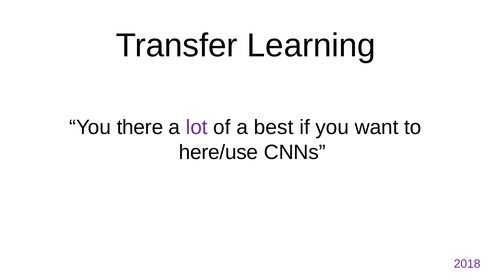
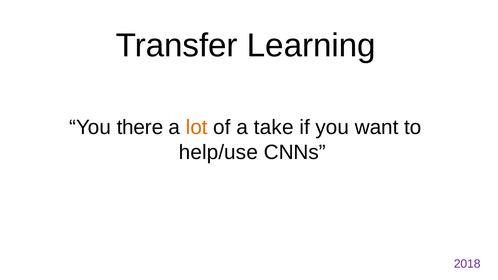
lot colour: purple -> orange (197, 127)
best: best -> take (274, 127)
here/use: here/use -> help/use (218, 152)
